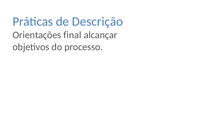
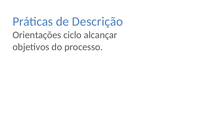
final: final -> ciclo (73, 35)
